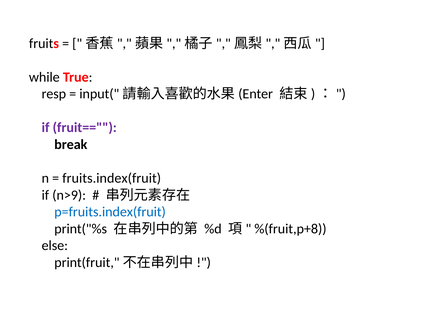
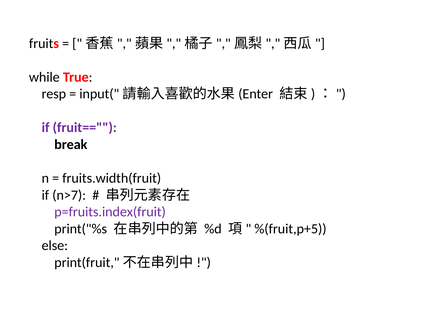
fruits.index(fruit: fruits.index(fruit -> fruits.width(fruit (112, 178)
n>9: n>9 -> n>7 (69, 195)
p=fruits.index(fruit colour: blue -> purple (110, 212)
%(fruit,p+8: %(fruit,p+8 -> %(fruit,p+5 (290, 229)
